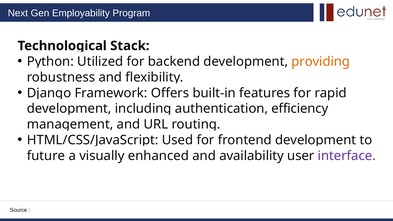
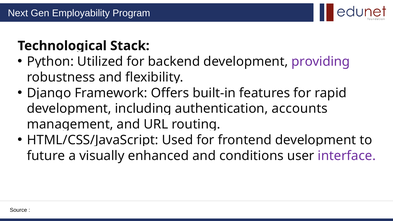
providing colour: orange -> purple (321, 62)
efficiency: efficiency -> accounts (300, 109)
availability: availability -> conditions (251, 156)
